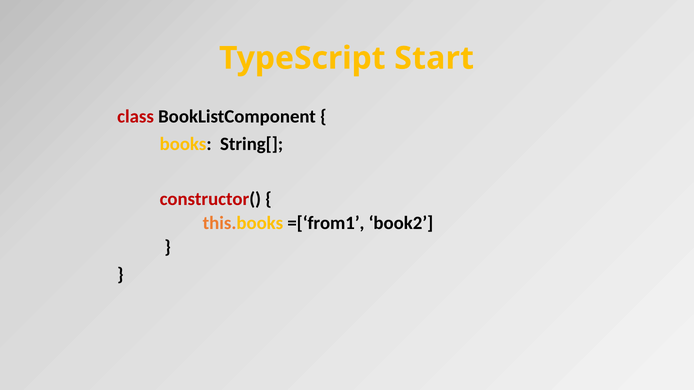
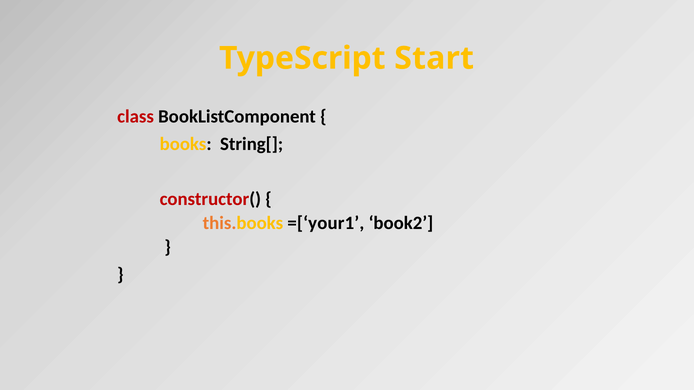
=[‘from1: =[‘from1 -> =[‘your1 (326, 223)
